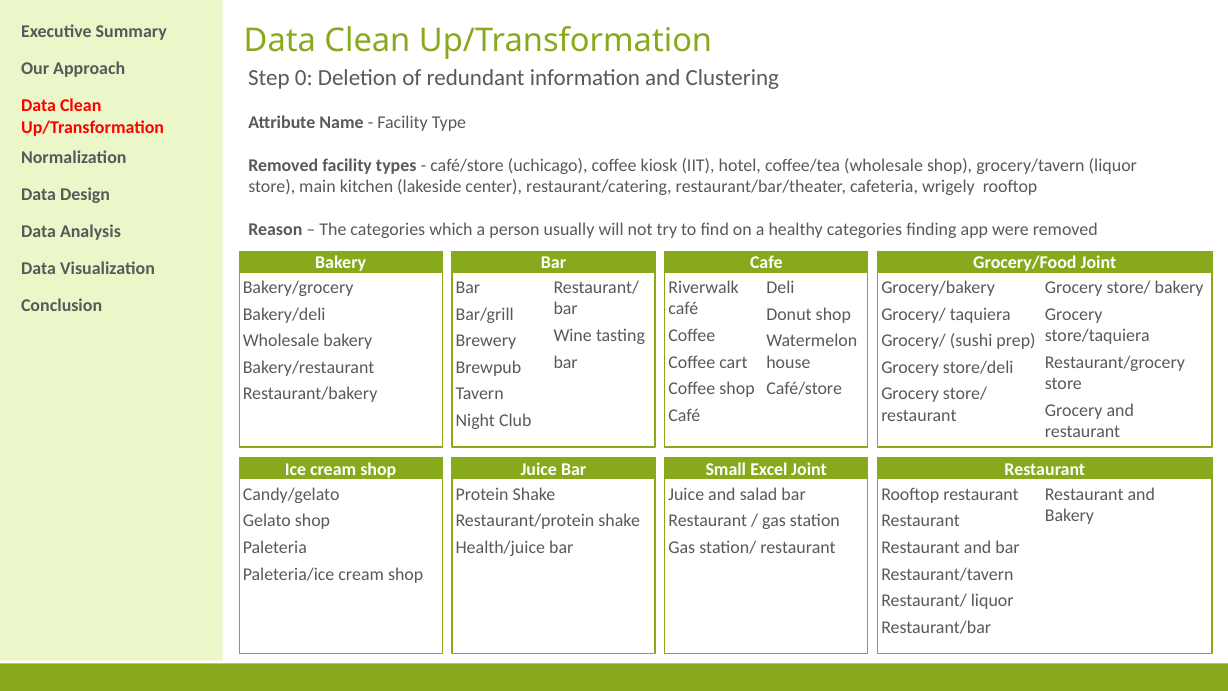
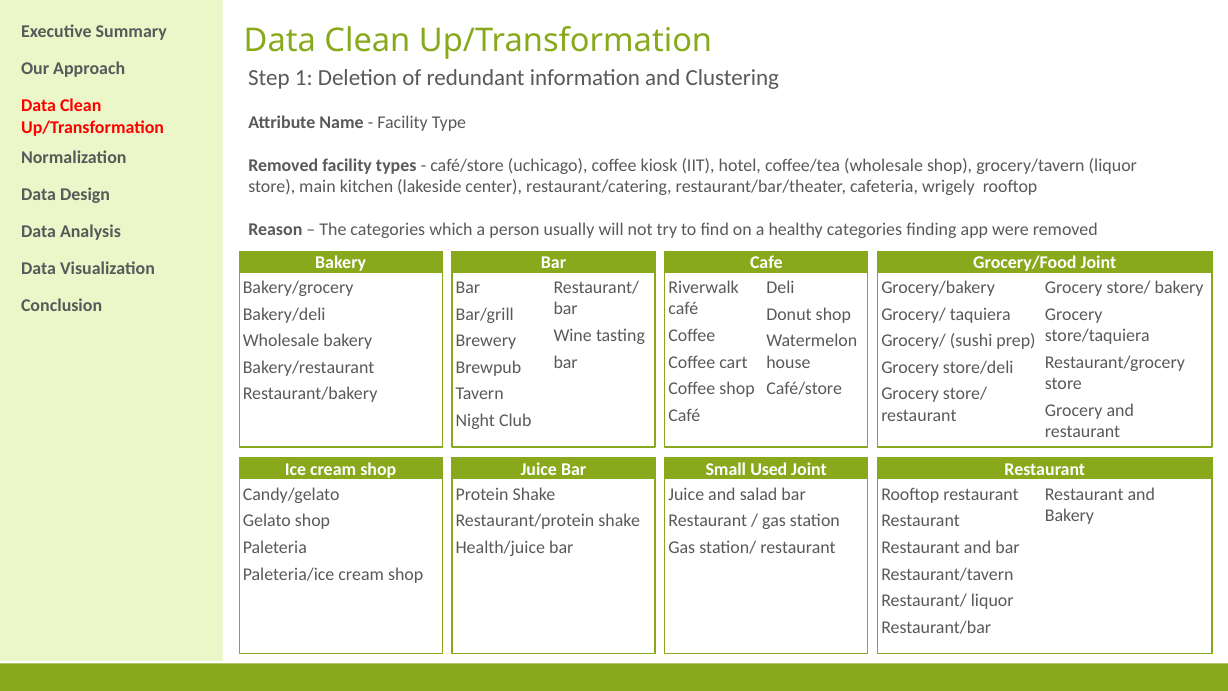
0: 0 -> 1 (304, 77)
Excel: Excel -> Used (769, 469)
